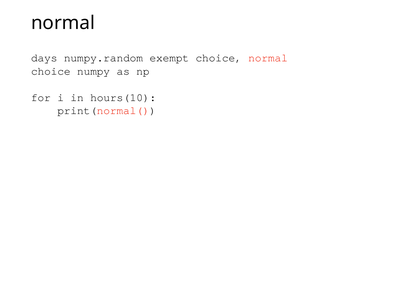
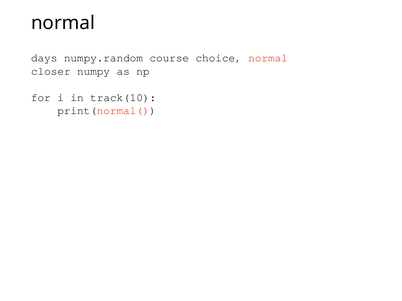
exempt: exempt -> course (169, 58)
choice: choice -> closer (51, 71)
hours(10: hours(10 -> track(10 (123, 98)
